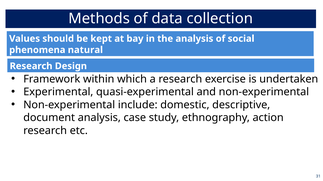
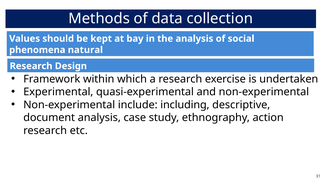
domestic: domestic -> including (185, 105)
